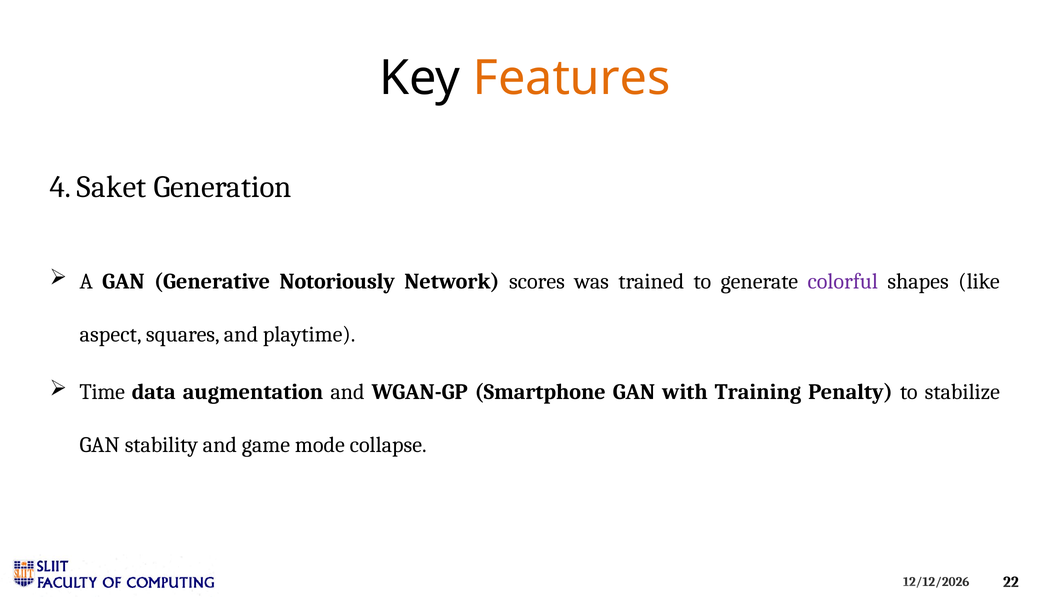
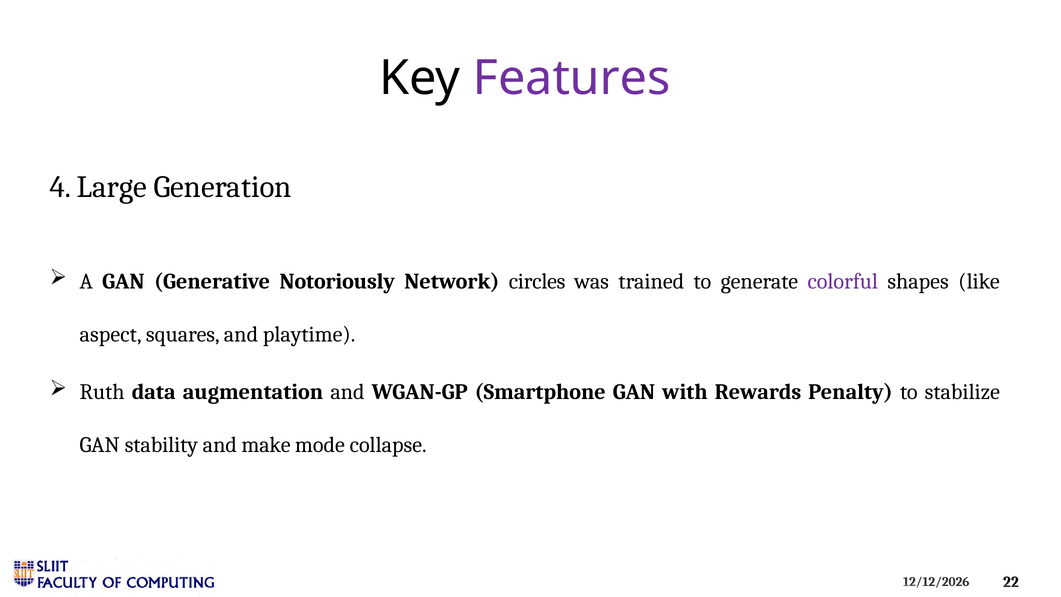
Features colour: orange -> purple (572, 78)
Saket: Saket -> Large (112, 187)
scores: scores -> circles (537, 281)
Time: Time -> Ruth (102, 392)
Training: Training -> Rewards (758, 392)
game: game -> make (266, 445)
